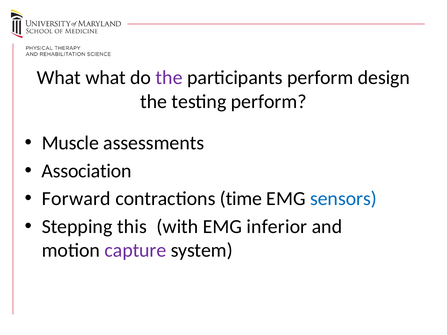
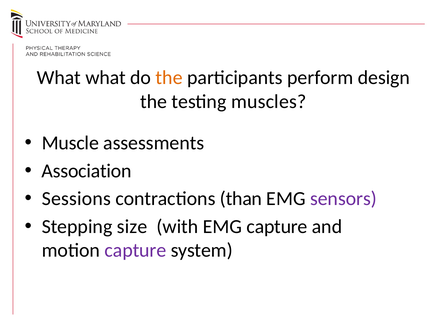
the colour: purple -> orange (169, 78)
testing perform: perform -> muscles (269, 102)
Forward: Forward -> Sessions (76, 199)
time: time -> than (241, 199)
sensors colour: blue -> purple (343, 199)
this: this -> size (132, 227)
EMG inferior: inferior -> capture (277, 227)
